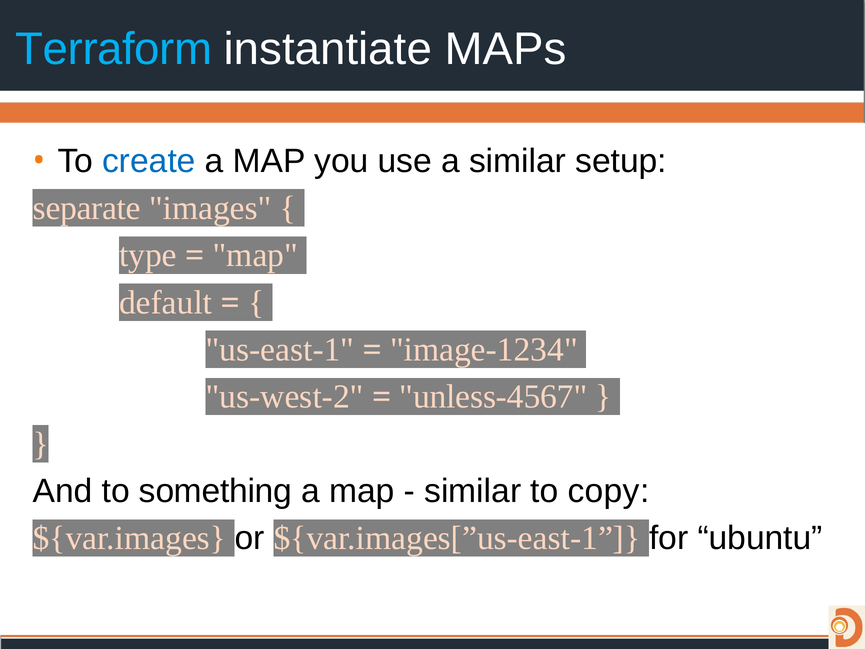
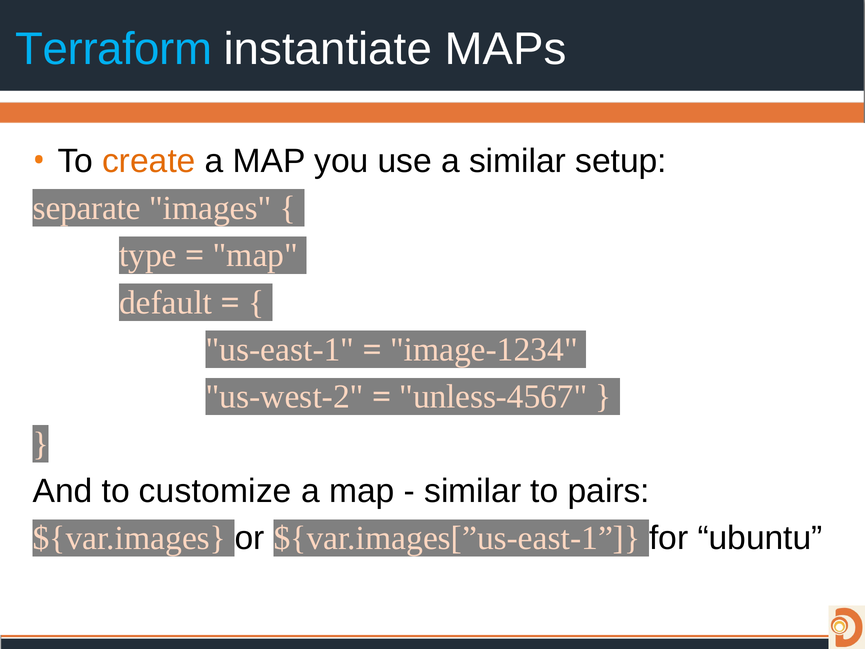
create colour: blue -> orange (149, 161)
something: something -> customize (215, 491)
copy: copy -> pairs (609, 491)
